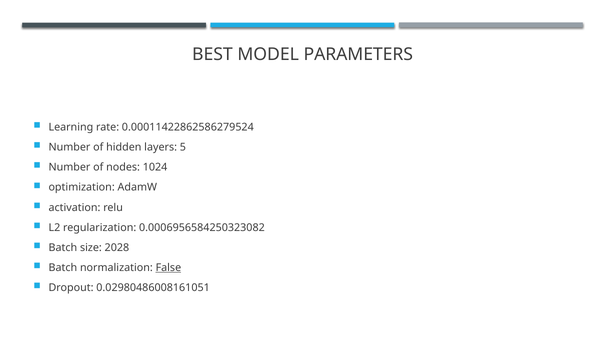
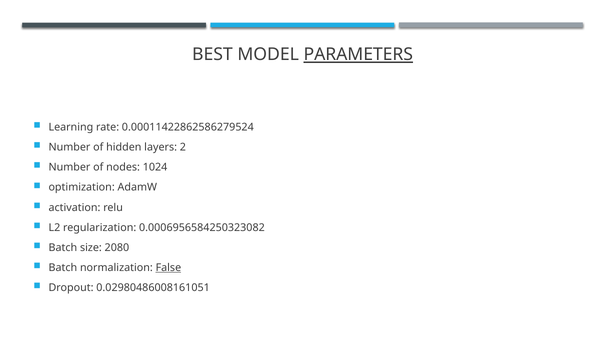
PARAMETERS underline: none -> present (358, 55)
5: 5 -> 2 (183, 147)
2028: 2028 -> 2080 (117, 248)
